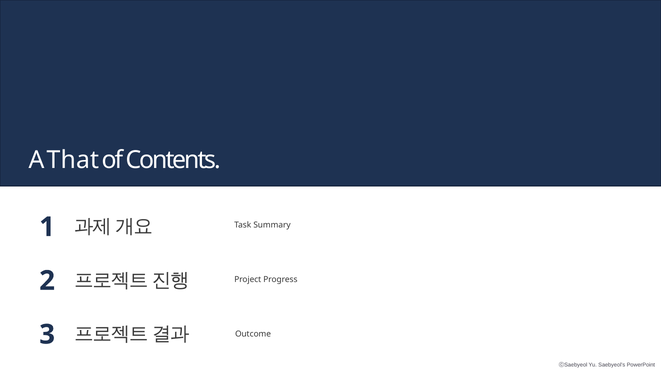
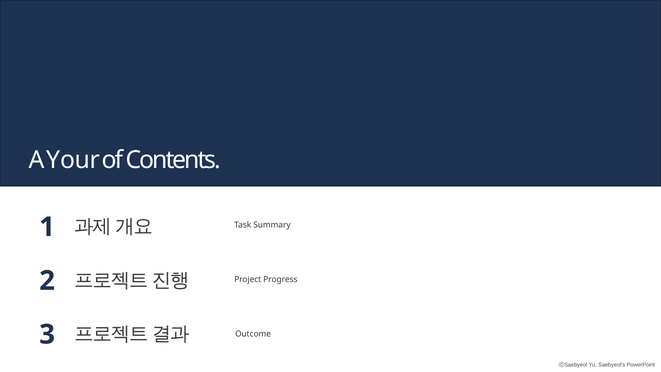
That: That -> Your (73, 160)
